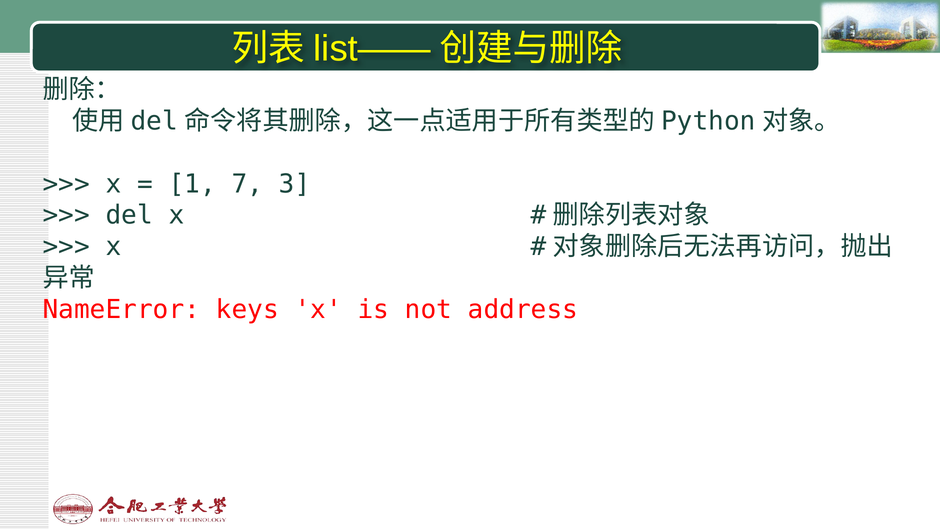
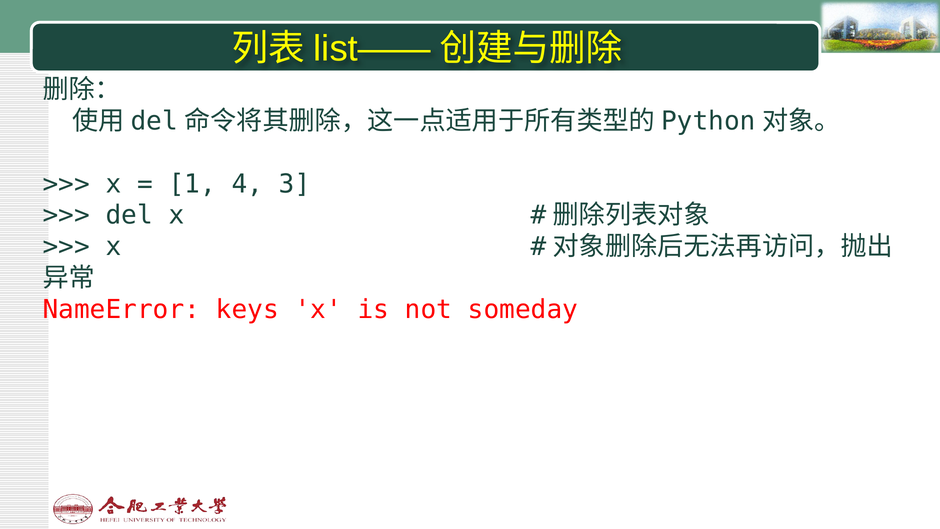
7: 7 -> 4 (247, 184)
address: address -> someday (523, 309)
